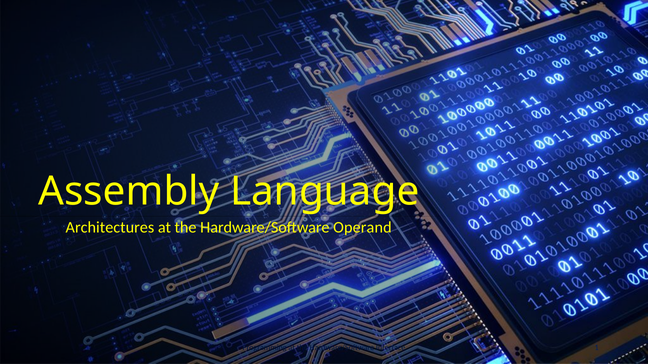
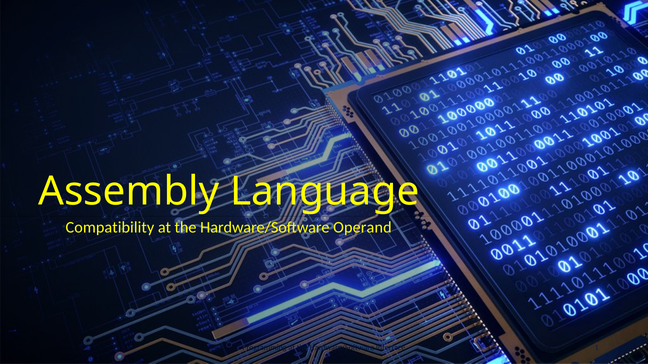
Architectures: Architectures -> Compatibility (110, 228)
